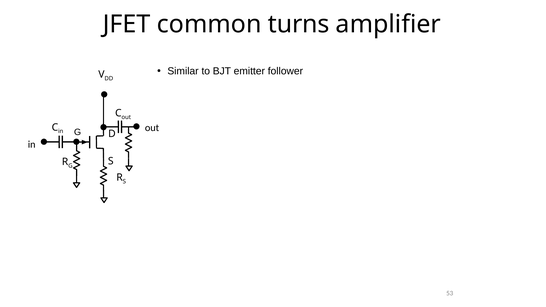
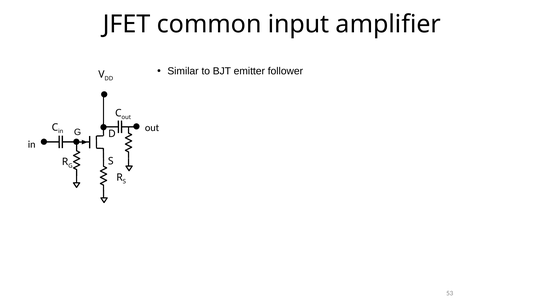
turns: turns -> input (299, 24)
